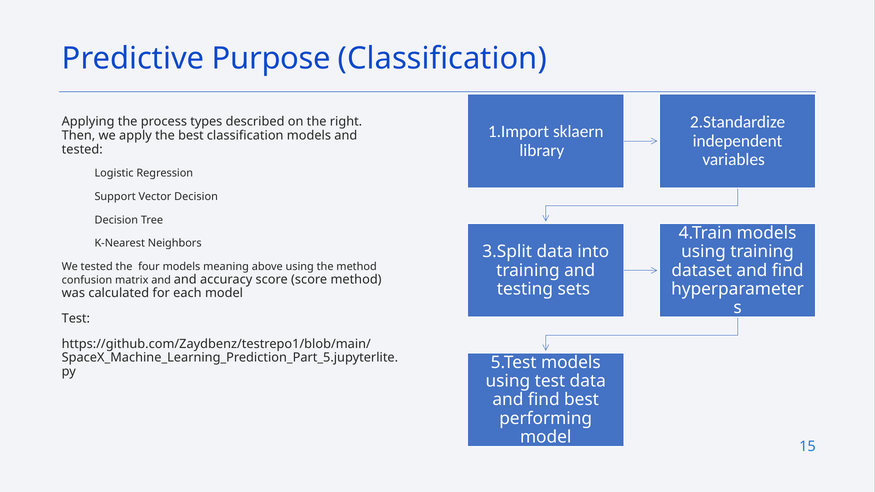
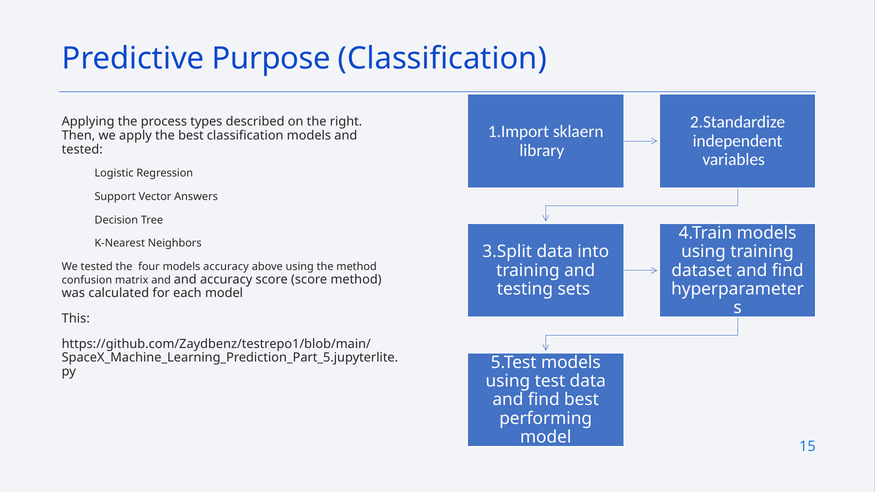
Vector Decision: Decision -> Answers (196, 197)
models meaning: meaning -> accuracy (226, 267)
Test: Test -> This (76, 319)
